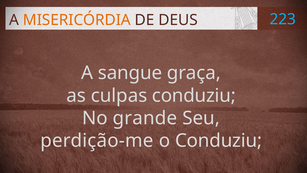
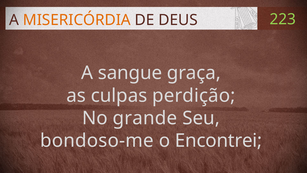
223 colour: light blue -> light green (283, 19)
culpas conduziu: conduziu -> perdição (194, 95)
perdição-me: perdição-me -> bondoso-me (97, 140)
o Conduziu: Conduziu -> Encontrei (219, 140)
